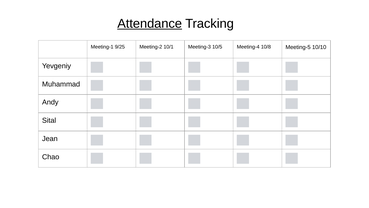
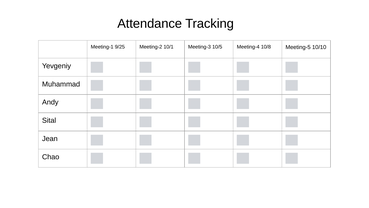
Attendance underline: present -> none (150, 24)
